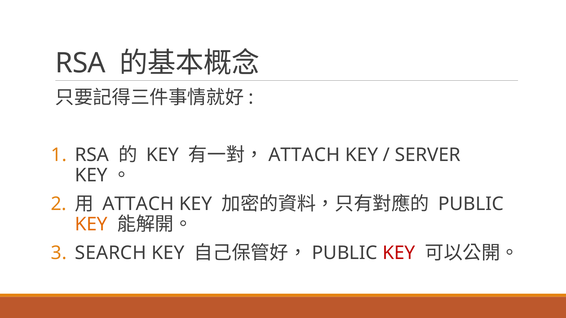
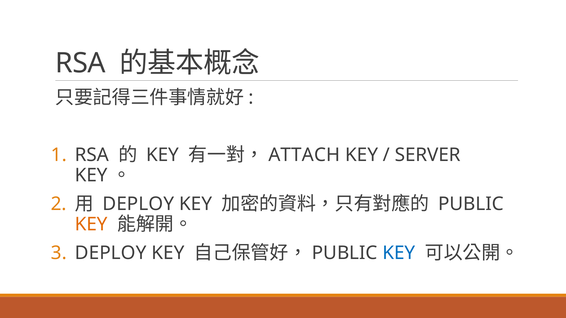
ATTACH: ATTACH -> DEPLOY (138, 204)
SEARCH: SEARCH -> DEPLOY (111, 253)
KEY colour: red -> blue (399, 253)
